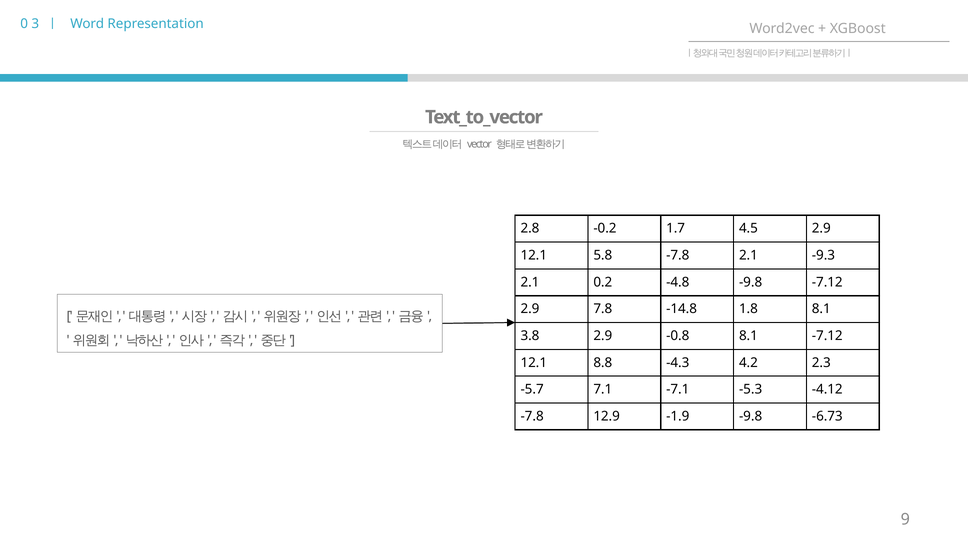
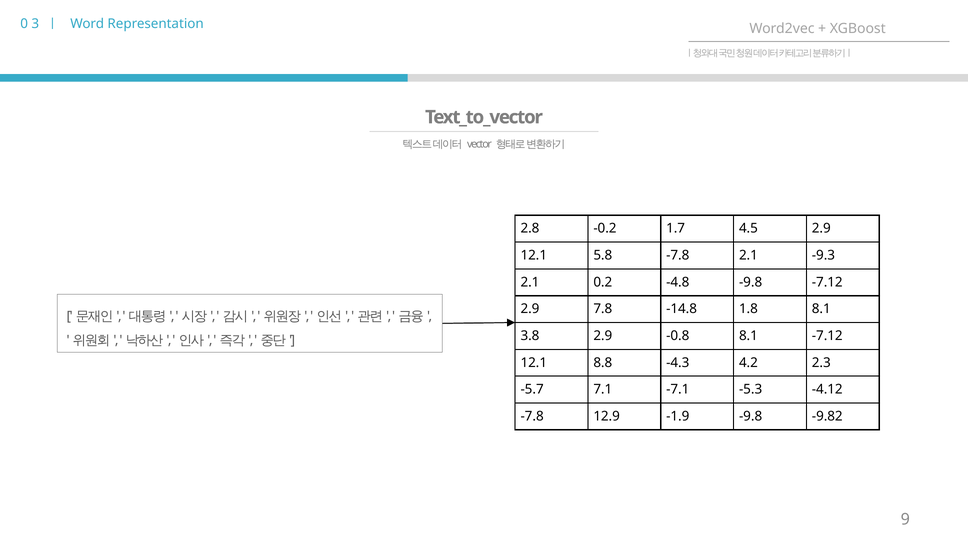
-6.73: -6.73 -> -9.82 (827, 416)
